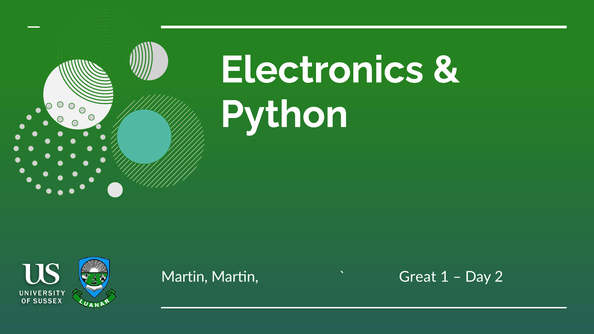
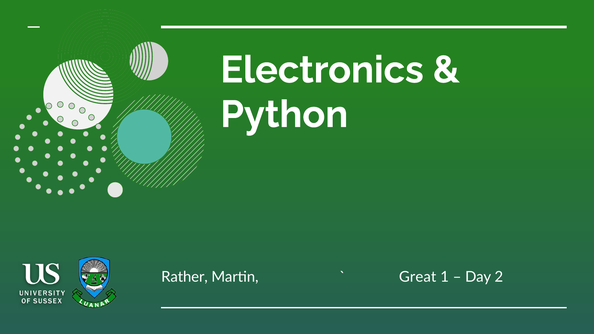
Martin: Martin -> Rather (184, 277)
